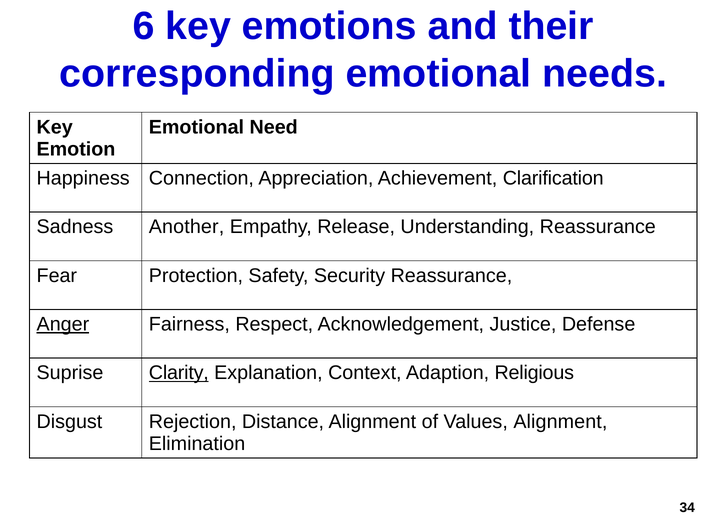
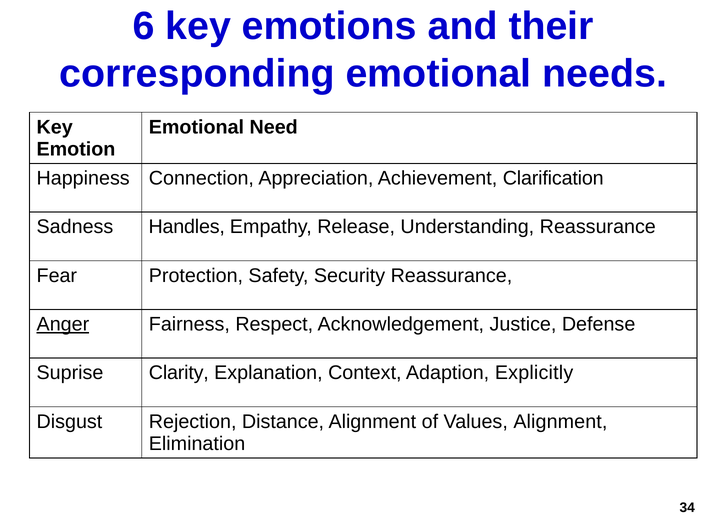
Another: Another -> Handles (187, 227)
Clarity underline: present -> none (179, 373)
Religious: Religious -> Explicitly (534, 373)
